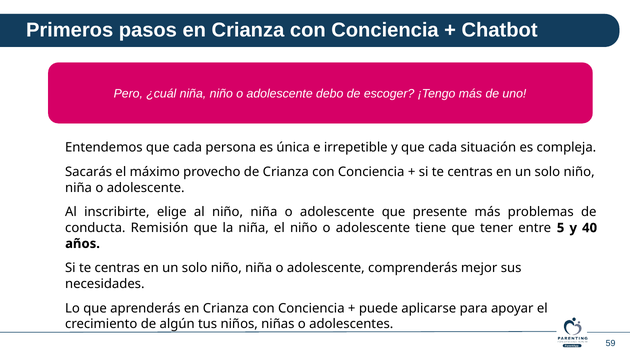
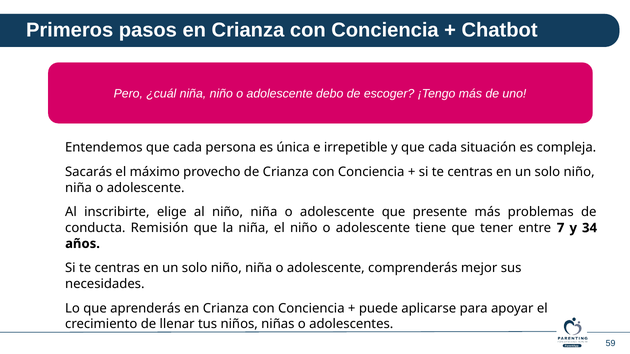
5: 5 -> 7 (561, 228)
40: 40 -> 34 (590, 228)
algún: algún -> llenar (177, 324)
